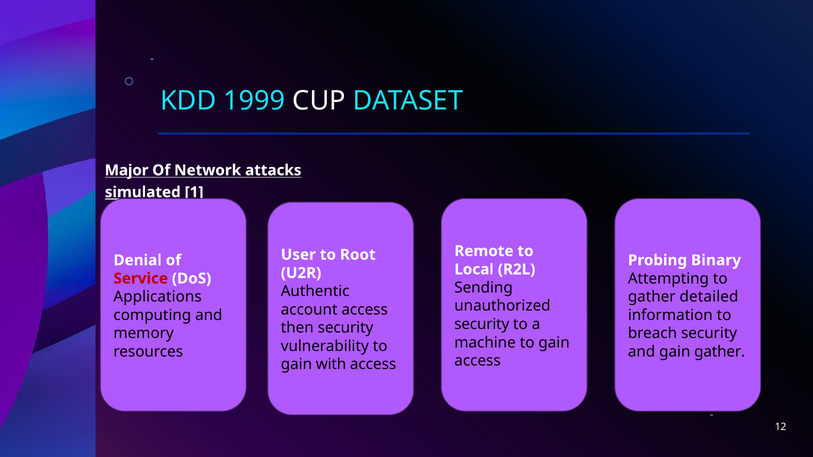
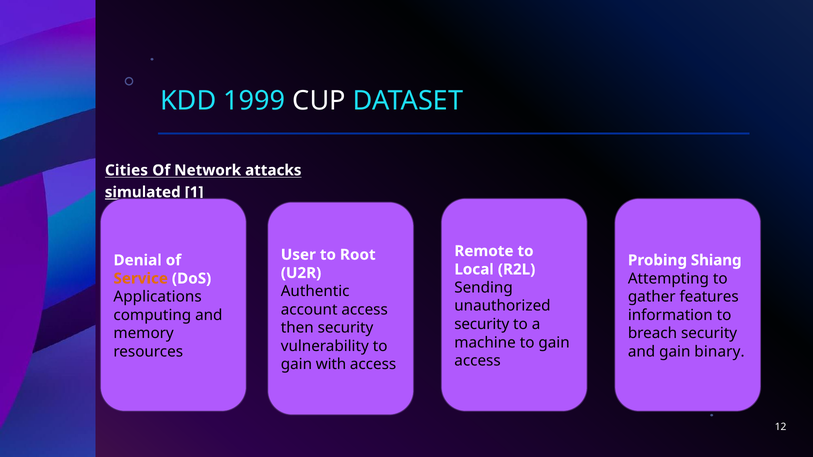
Major: Major -> Cities (126, 170)
Binary: Binary -> Shiang (716, 260)
Service colour: red -> orange (141, 279)
detailed: detailed -> features (709, 297)
gain gather: gather -> binary (720, 352)
